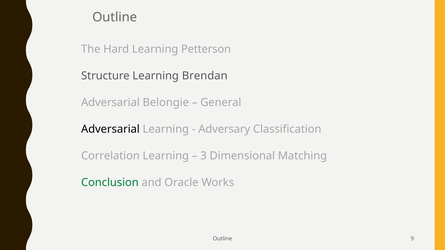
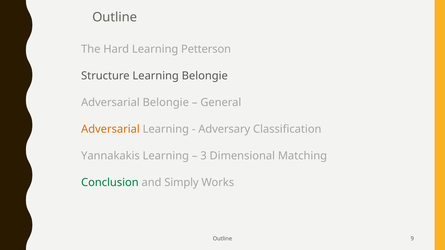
Learning Brendan: Brendan -> Belongie (205, 76)
Adversarial colour: black -> orange (110, 129)
Correlation: Correlation -> Yannakakis (110, 156)
Oracle: Oracle -> Simply (182, 183)
